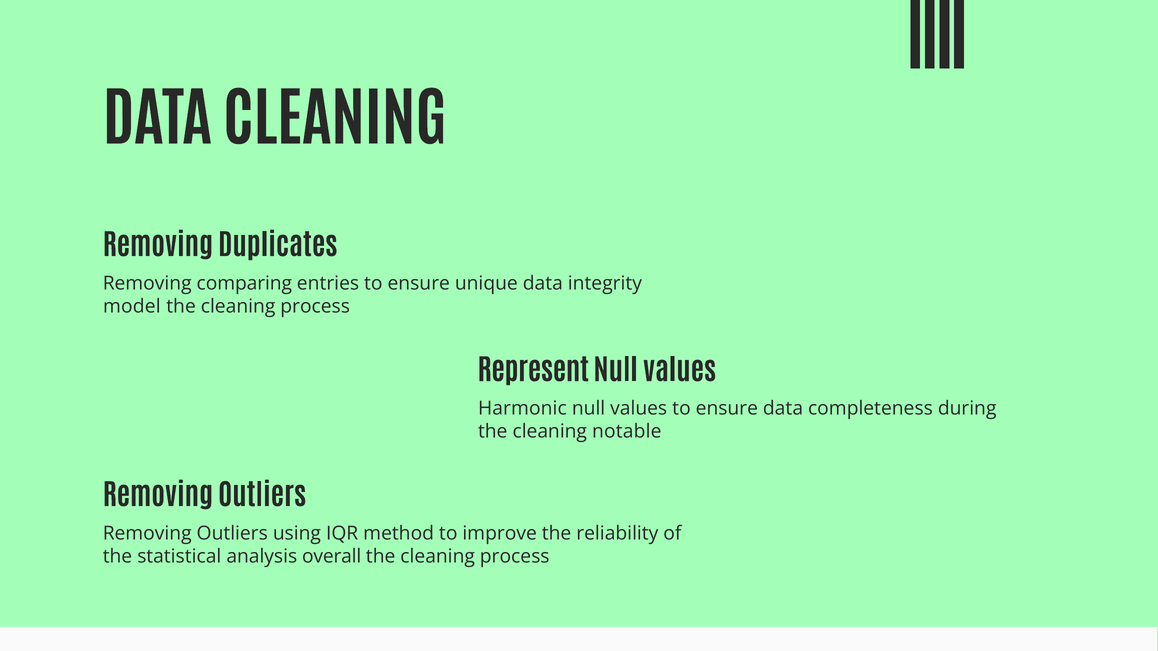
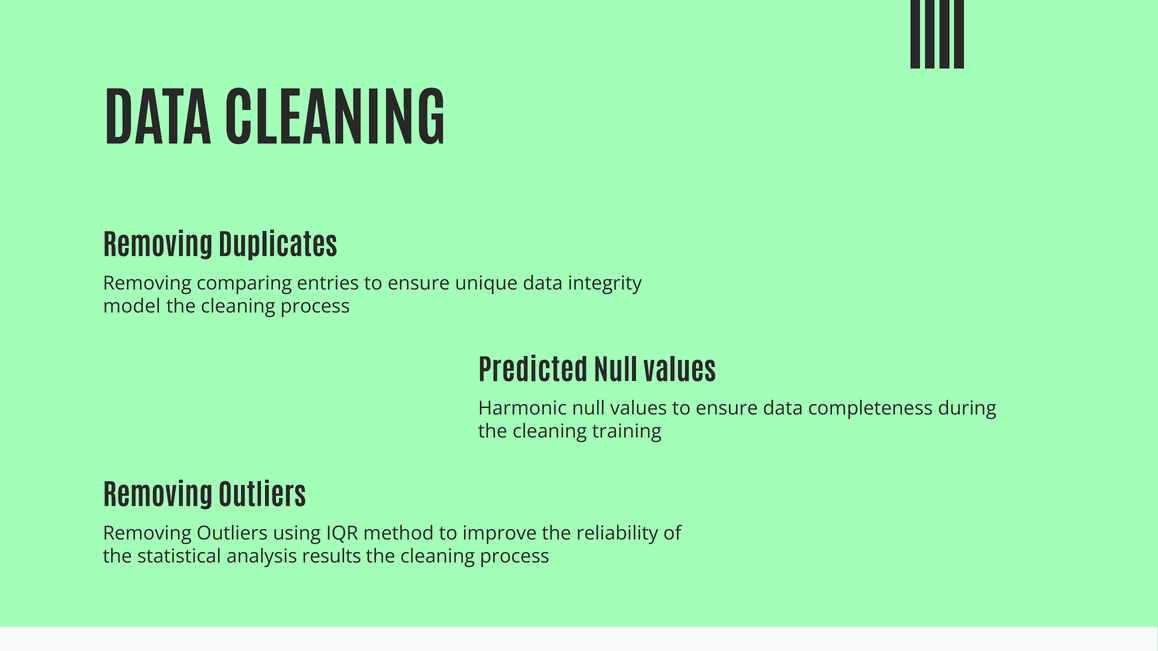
Represent: Represent -> Predicted (533, 372)
notable: notable -> training (627, 432)
overall: overall -> results (332, 557)
